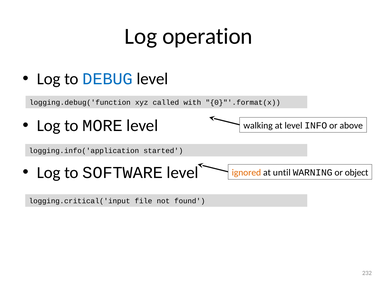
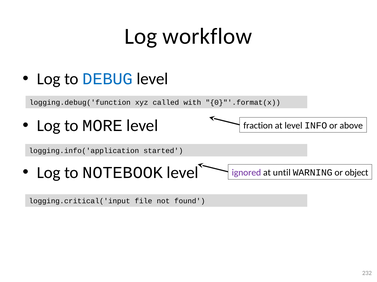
operation: operation -> workflow (207, 36)
walking: walking -> fraction (258, 126)
SOFTWARE: SOFTWARE -> NOTEBOOK (123, 173)
ignored colour: orange -> purple (246, 173)
